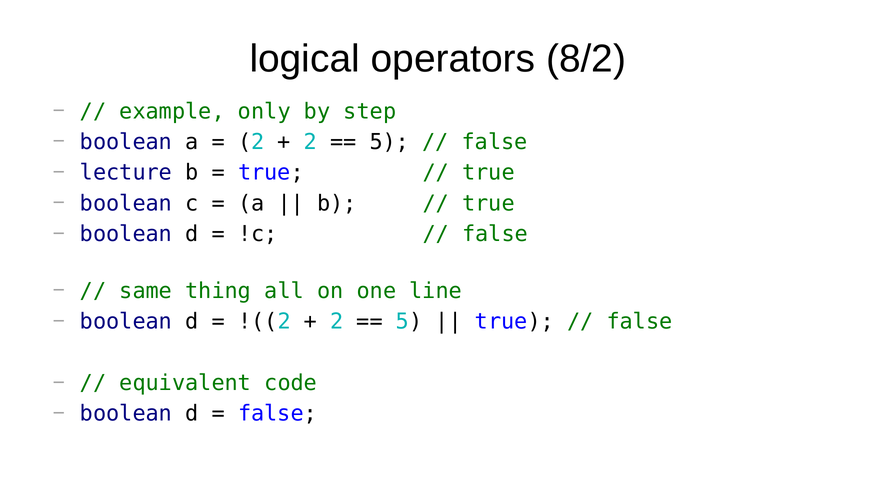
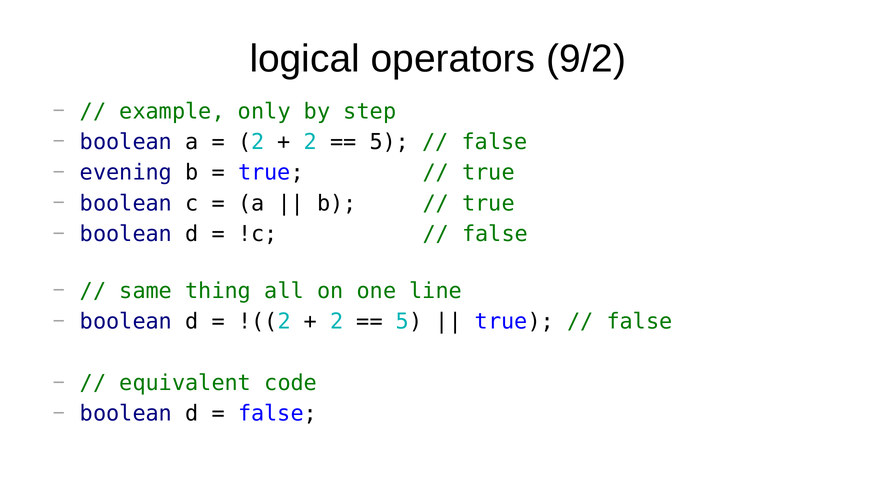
8/2: 8/2 -> 9/2 (586, 59)
lecture: lecture -> evening (126, 173)
